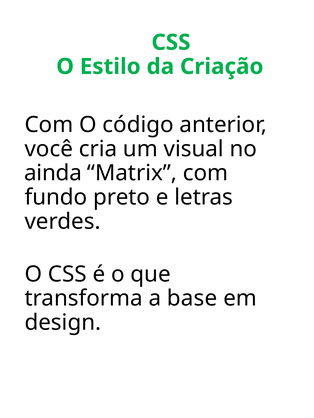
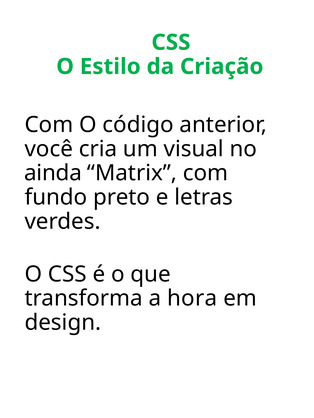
base: base -> hora (192, 299)
